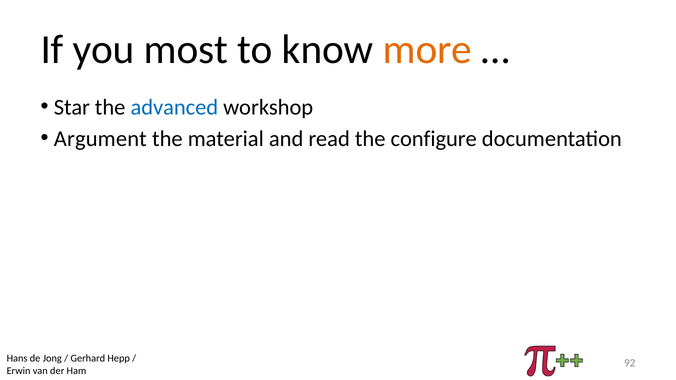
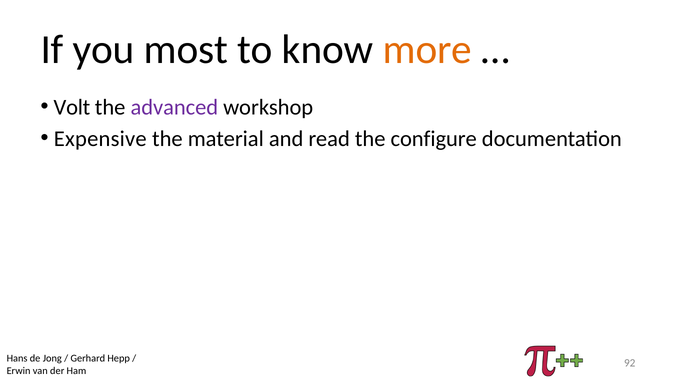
Star: Star -> Volt (72, 107)
advanced colour: blue -> purple (174, 107)
Argument: Argument -> Expensive (100, 139)
